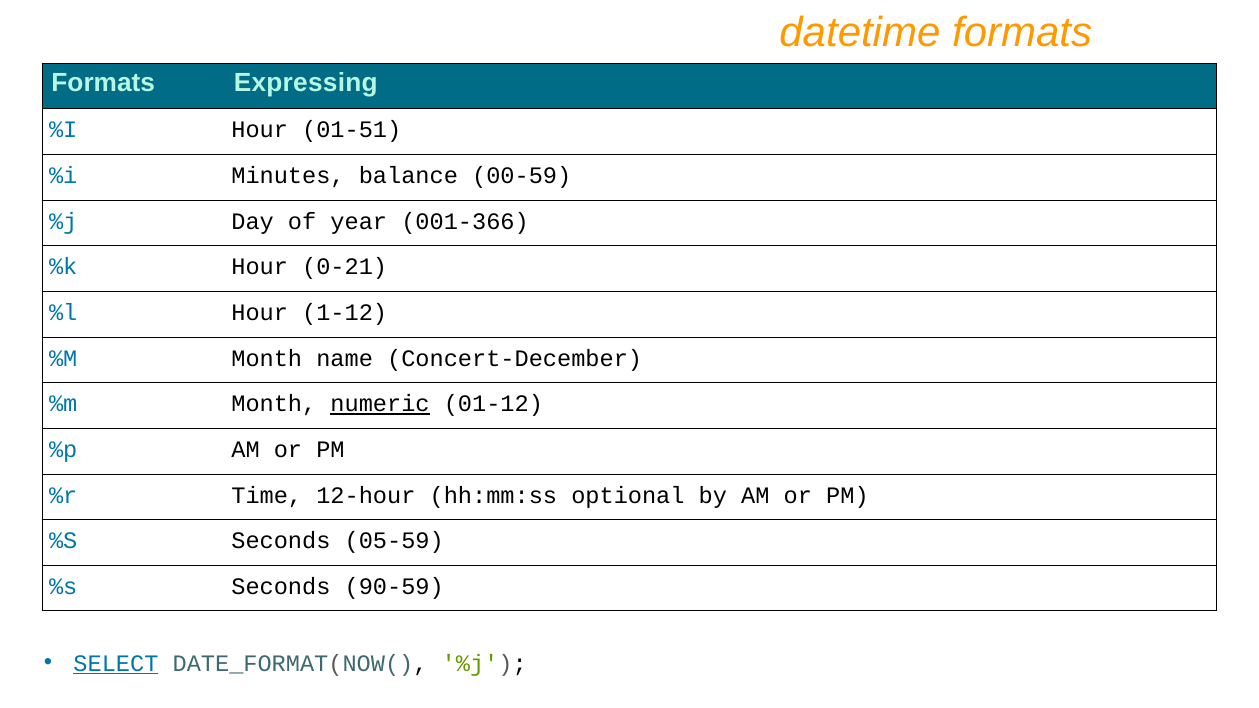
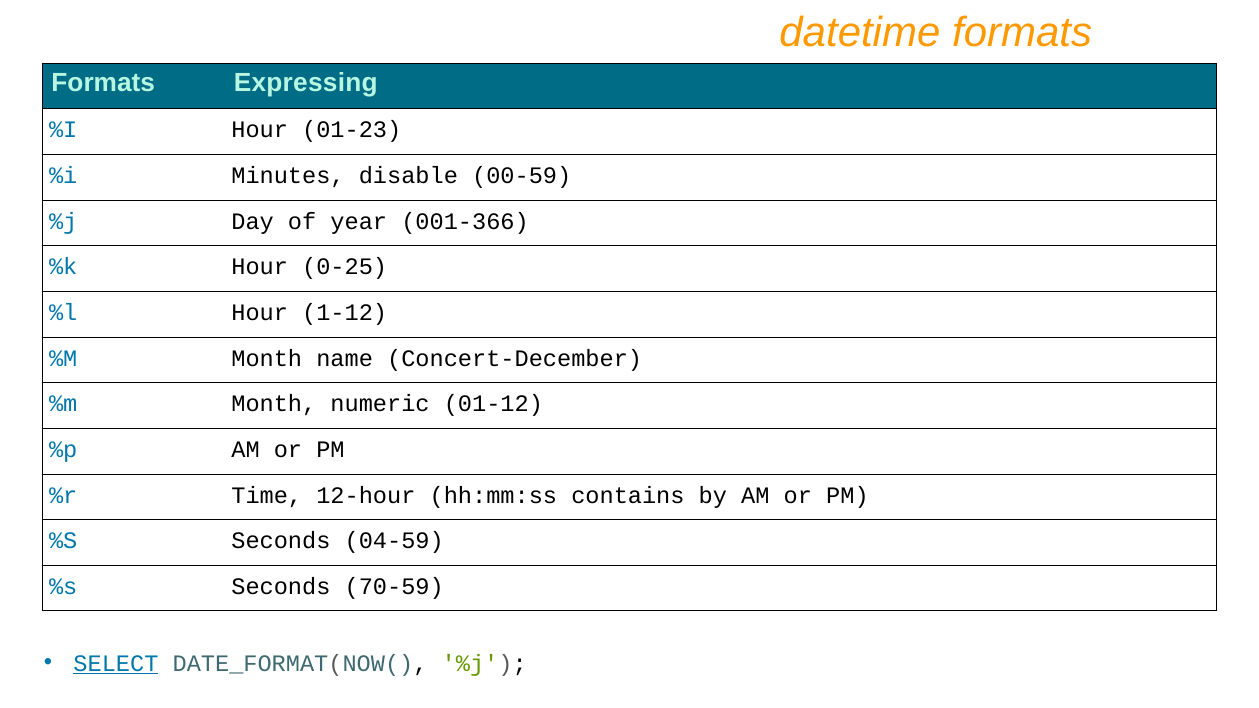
01-51: 01-51 -> 01-23 (352, 130)
balance: balance -> disable (408, 176)
0-21: 0-21 -> 0-25 (345, 267)
numeric underline: present -> none (380, 404)
optional: optional -> contains (628, 495)
05-59: 05-59 -> 04-59 (394, 541)
90-59: 90-59 -> 70-59 (394, 587)
